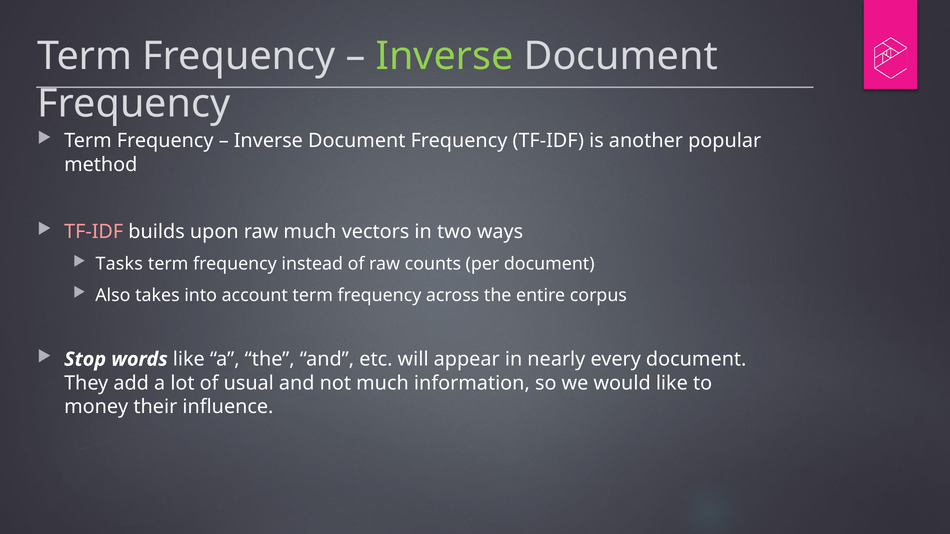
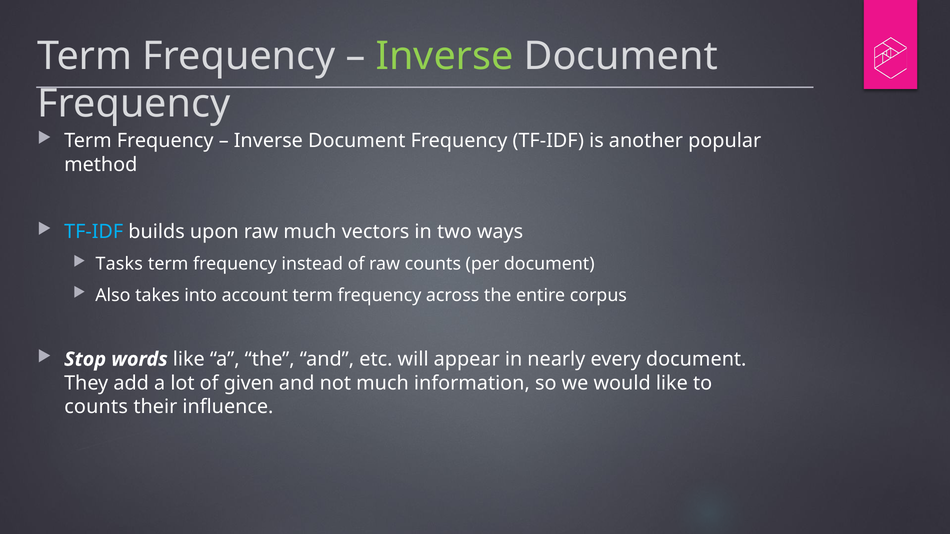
TF-IDF colour: pink -> light blue (94, 232)
usual: usual -> given (249, 383)
money: money -> counts (96, 407)
